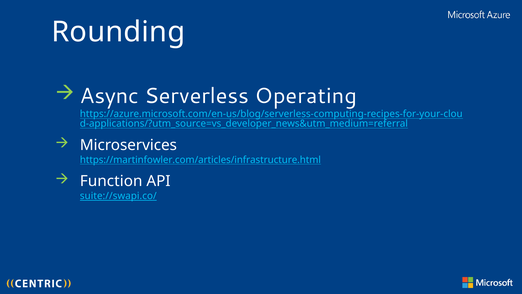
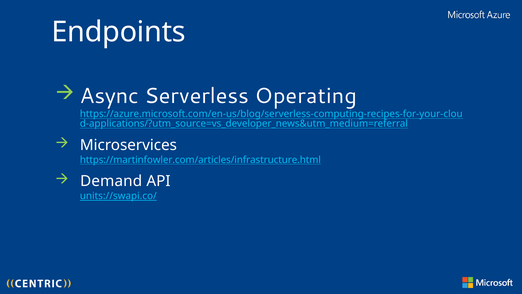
Rounding: Rounding -> Endpoints (119, 32)
Function: Function -> Demand (111, 181)
suite://swapi.co/: suite://swapi.co/ -> units://swapi.co/ (118, 196)
